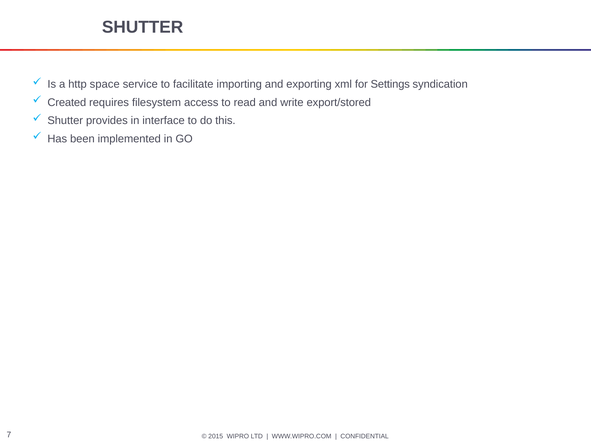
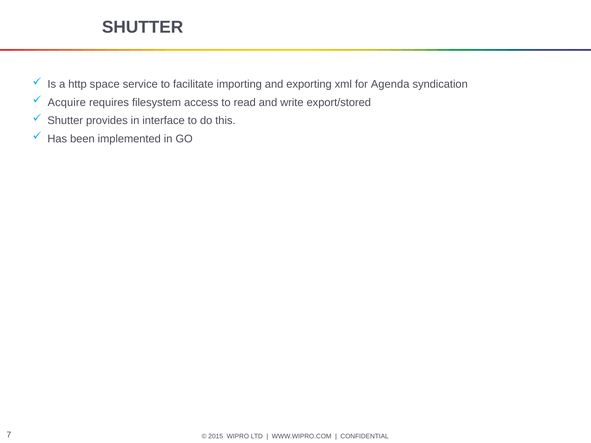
Settings: Settings -> Agenda (390, 84)
Created: Created -> Acquire (67, 102)
